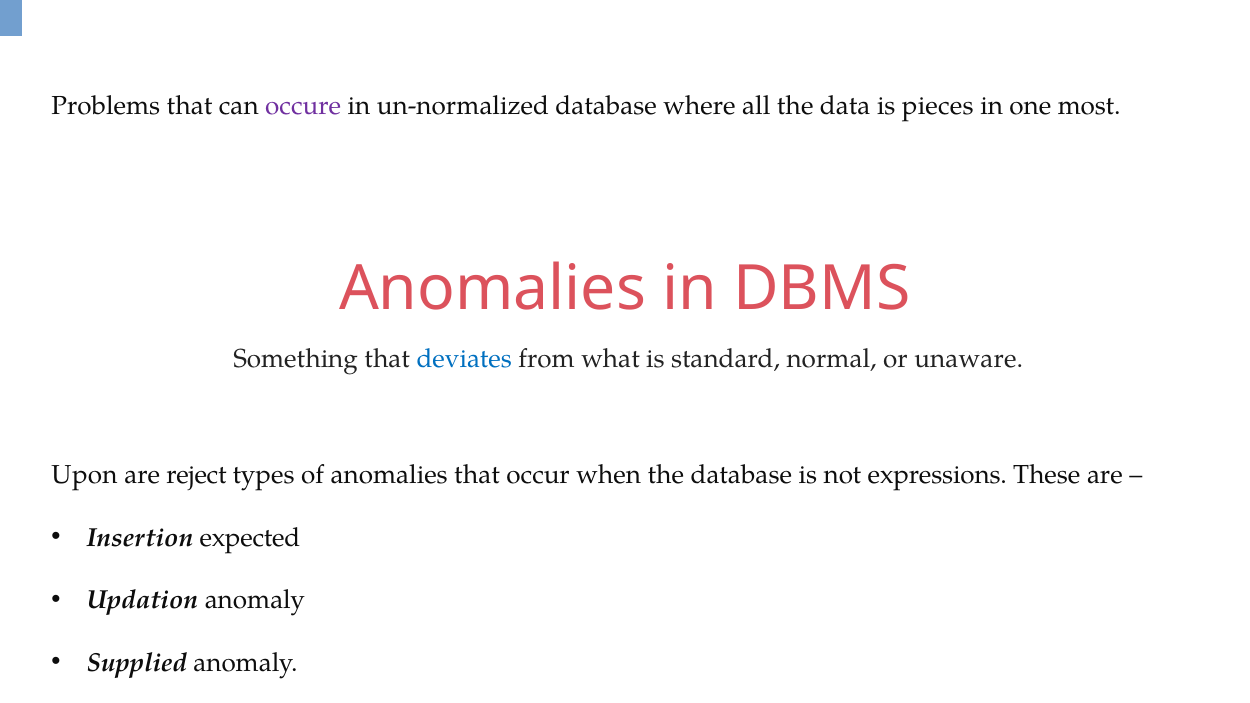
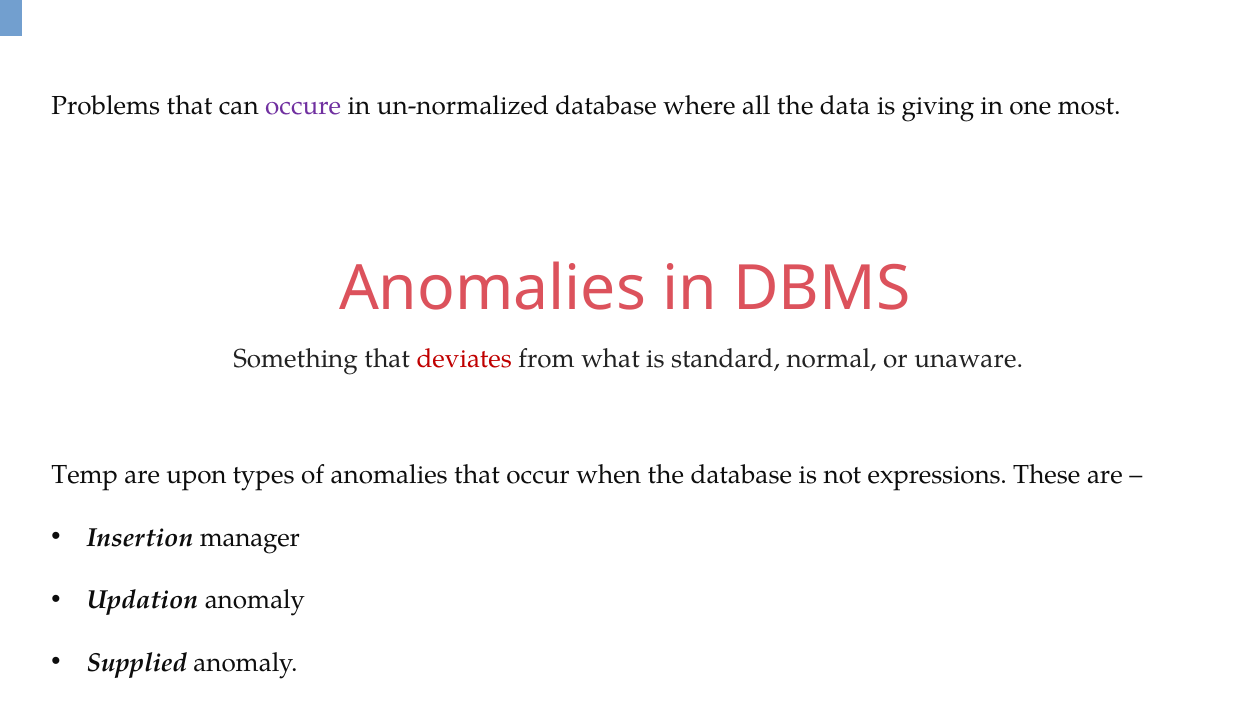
pieces: pieces -> giving (938, 106)
deviates colour: blue -> red (464, 359)
Upon: Upon -> Temp (85, 475)
reject: reject -> upon (196, 475)
expected: expected -> manager (250, 538)
